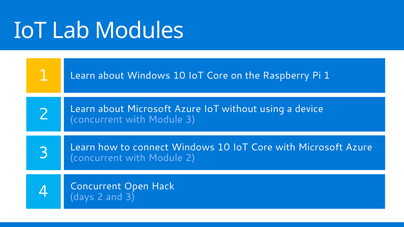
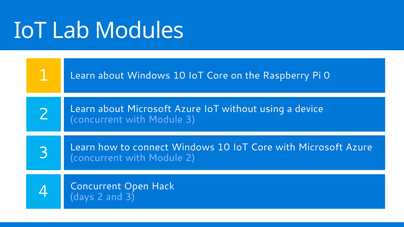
Pi 1: 1 -> 0 (327, 75)
